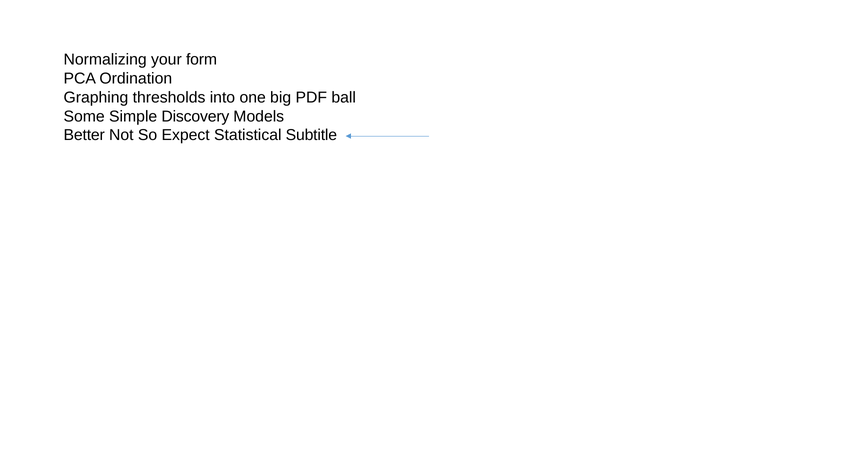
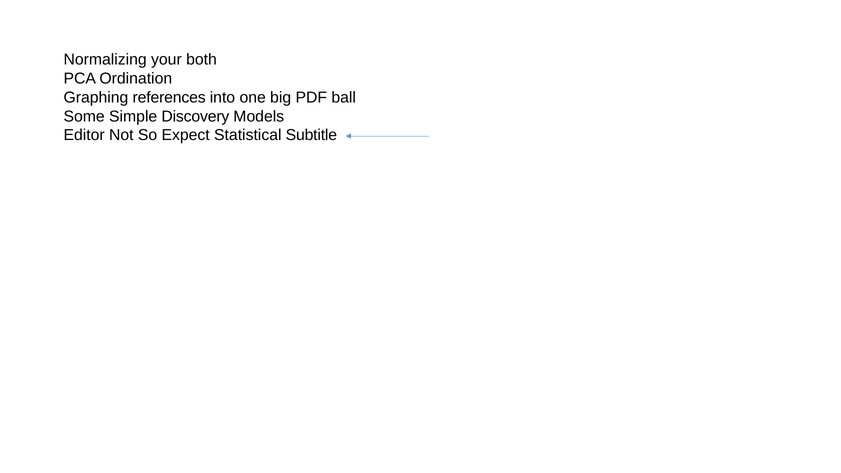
form: form -> both (201, 60)
thresholds: thresholds -> references (169, 97)
Better: Better -> Editor (84, 135)
